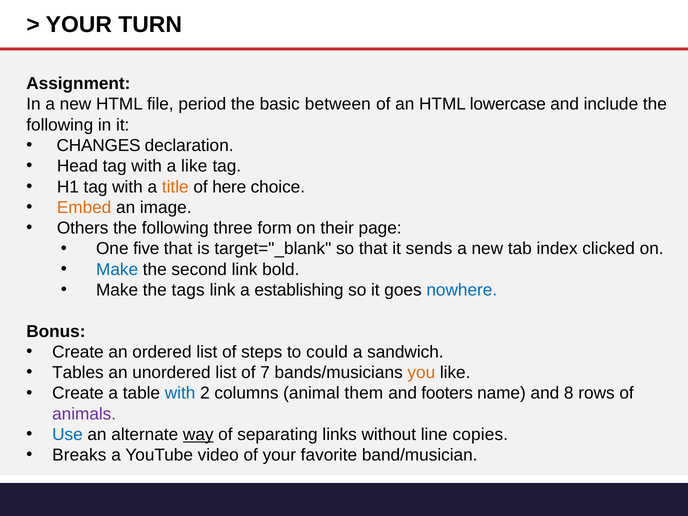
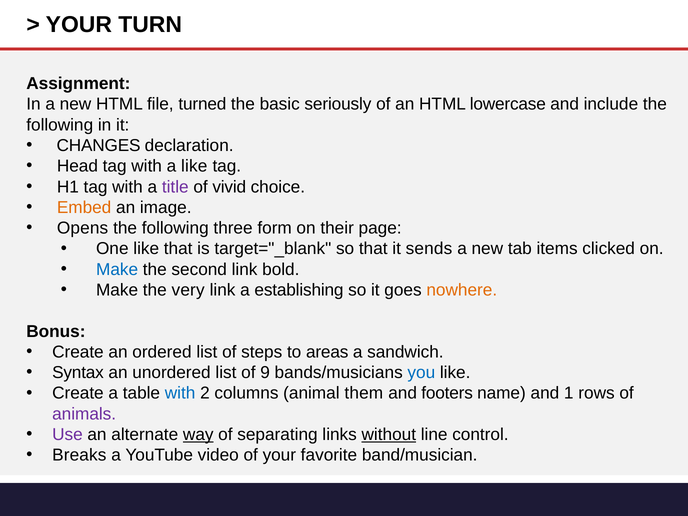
period: period -> turned (202, 104)
between: between -> seriously (338, 104)
title colour: orange -> purple (175, 187)
here: here -> vivid (229, 187)
Others: Others -> Opens (83, 228)
One five: five -> like (146, 249)
index: index -> items (557, 249)
tags: tags -> very (188, 290)
nowhere colour: blue -> orange (462, 290)
could: could -> areas (327, 352)
Tables: Tables -> Syntax (78, 373)
7: 7 -> 9 (265, 373)
you colour: orange -> blue (421, 373)
8: 8 -> 1 (569, 393)
Use colour: blue -> purple (67, 435)
without underline: none -> present (389, 435)
copies: copies -> control (480, 435)
